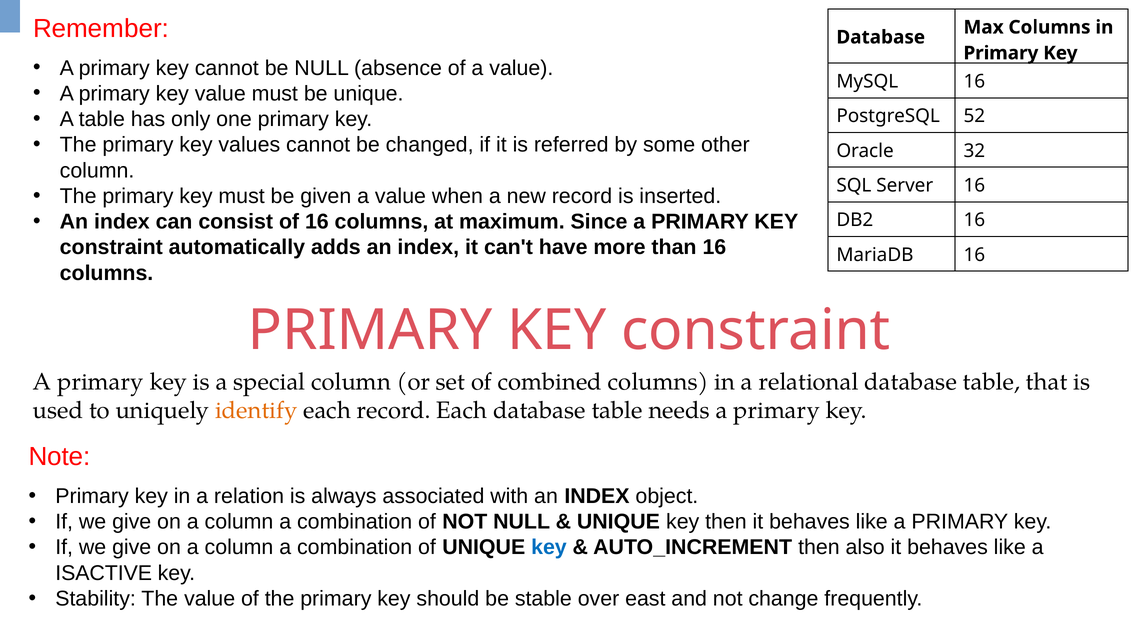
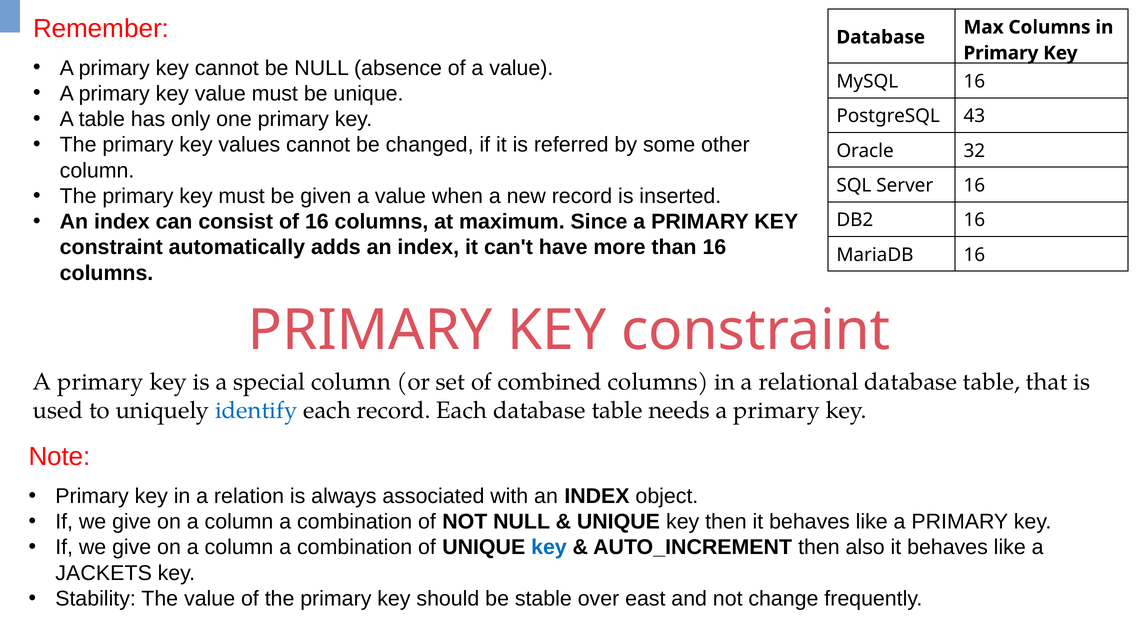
52: 52 -> 43 (974, 116)
identify colour: orange -> blue (256, 410)
ISACTIVE: ISACTIVE -> JACKETS (104, 573)
